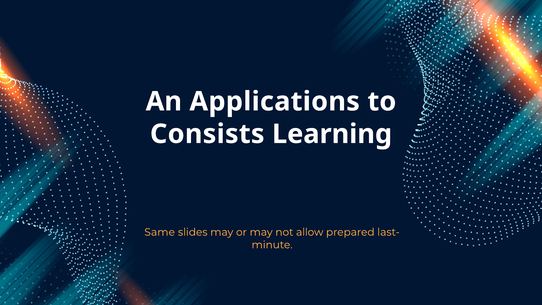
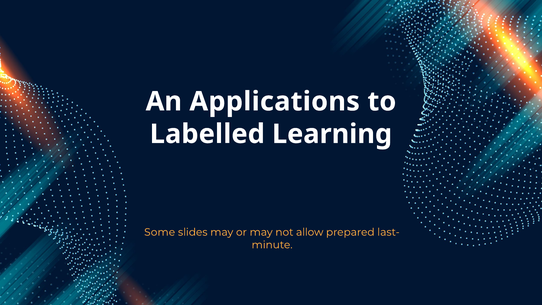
Consists: Consists -> Labelled (207, 134)
Same: Same -> Some (160, 232)
